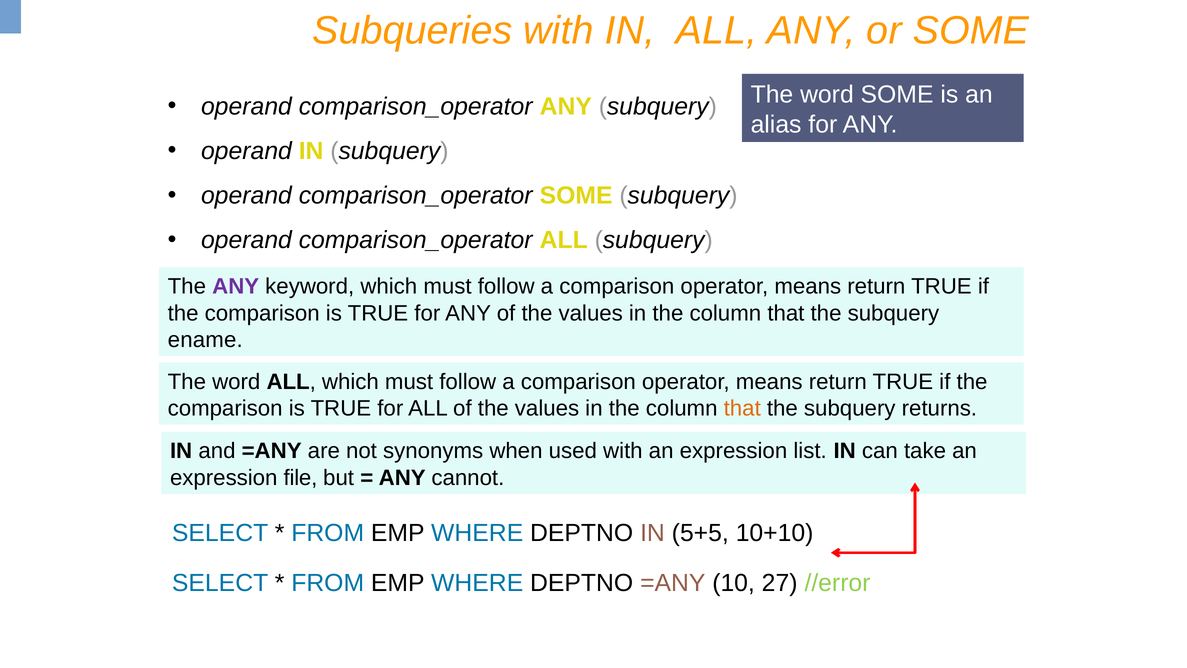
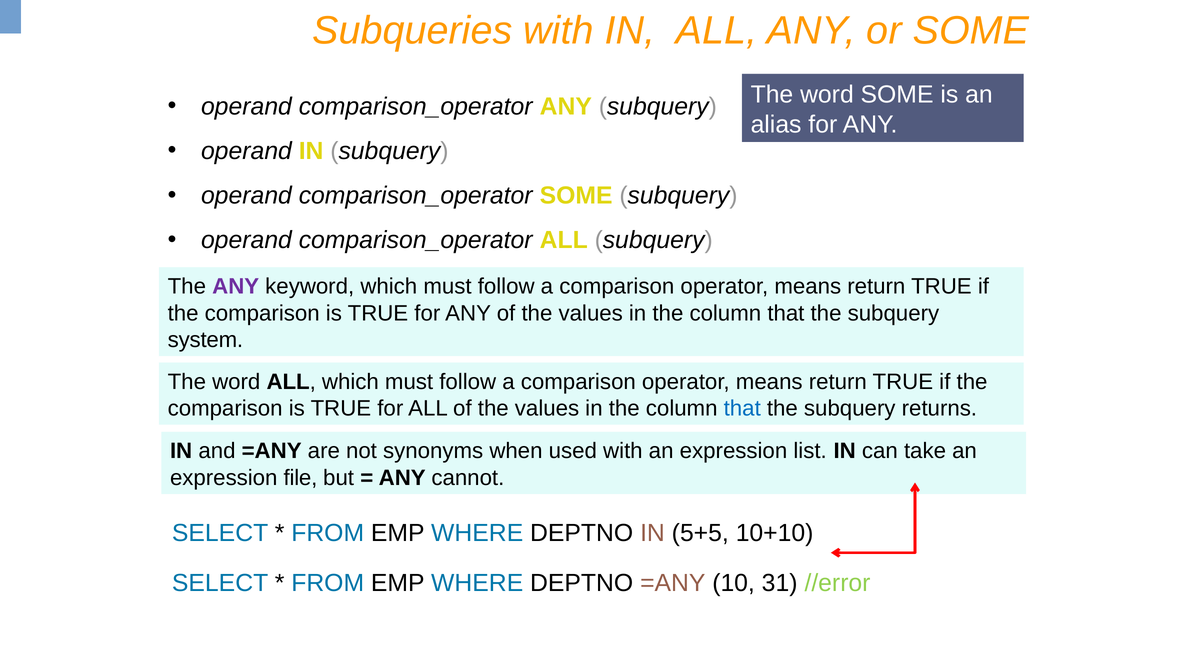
ename: ename -> system (205, 340)
that colour: orange -> blue (742, 408)
27: 27 -> 31 (780, 583)
